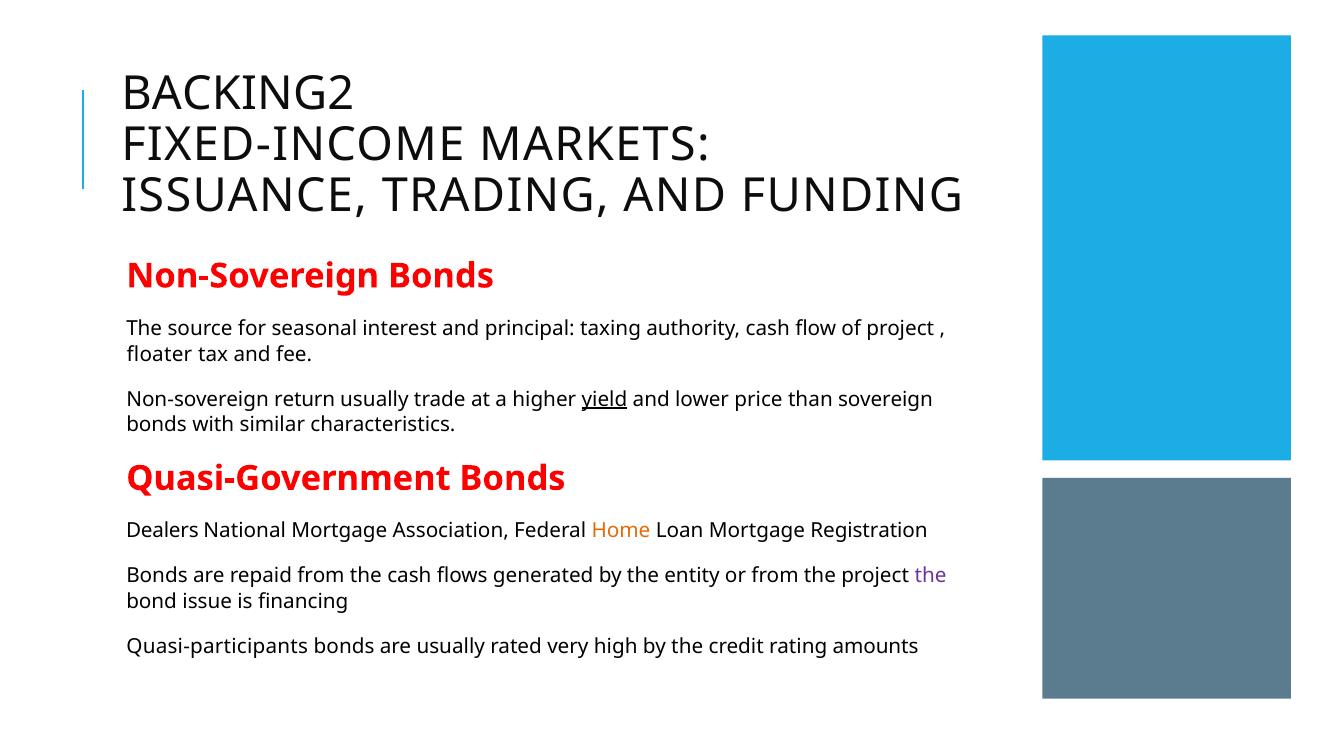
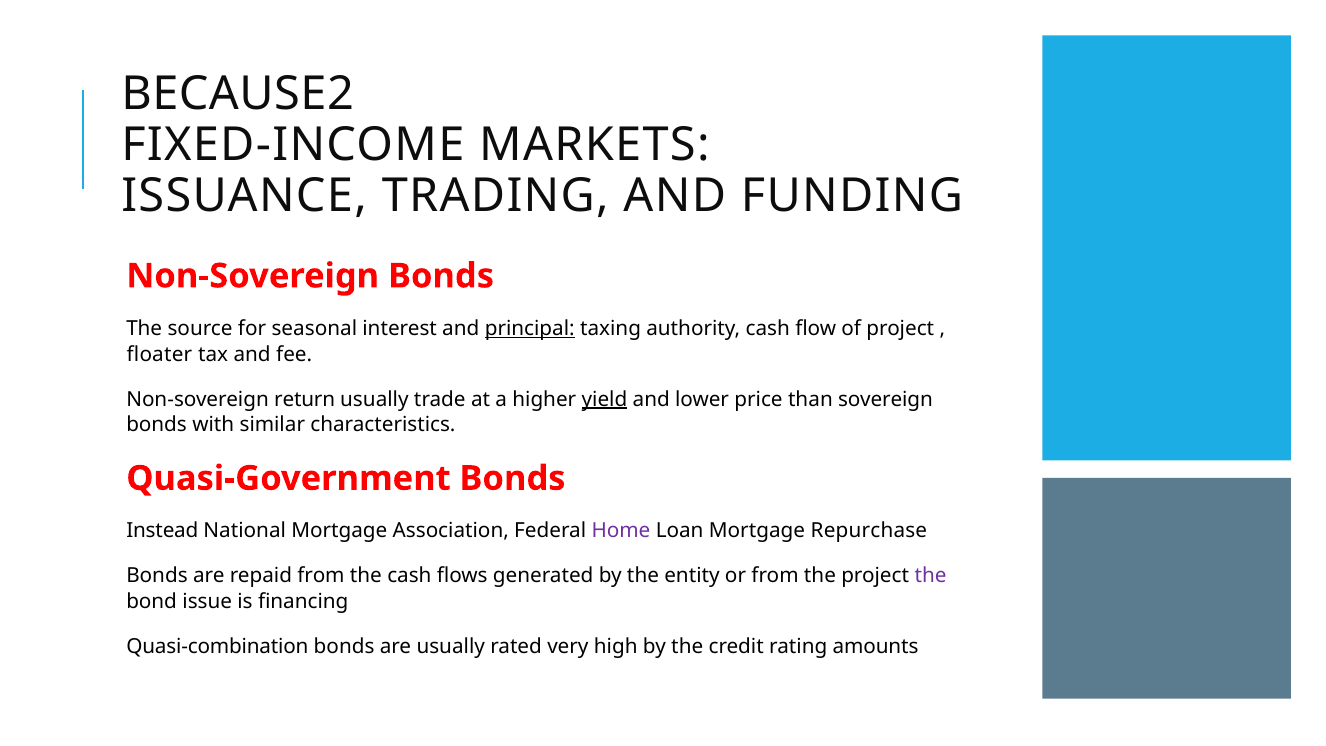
BACKING2: BACKING2 -> BECAUSE2 (238, 94)
principal underline: none -> present (530, 329)
Dealers: Dealers -> Instead (162, 531)
Home colour: orange -> purple (621, 531)
Registration: Registration -> Repurchase (869, 531)
Quasi-participants: Quasi-participants -> Quasi-combination (217, 646)
